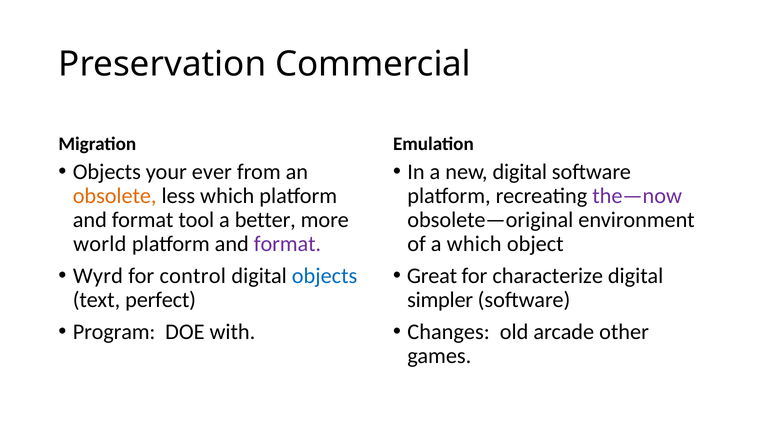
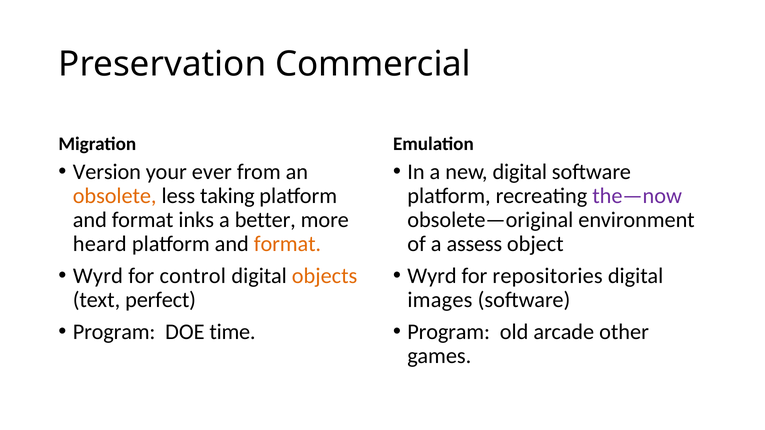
Objects: Objects -> Version (107, 172)
less which: which -> taking (227, 196)
tool: tool -> inks (196, 220)
world: world -> heard (100, 244)
format colour: purple -> orange (287, 244)
a which: which -> assess (474, 244)
objects colour: blue -> orange (325, 276)
Great: Great -> Wyrd (432, 276)
characterize: characterize -> repositories (548, 276)
simpler: simpler -> images (440, 300)
with: with -> time (233, 332)
Changes: Changes -> Program (449, 332)
